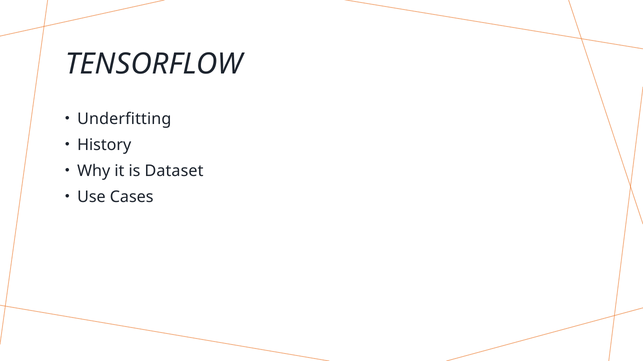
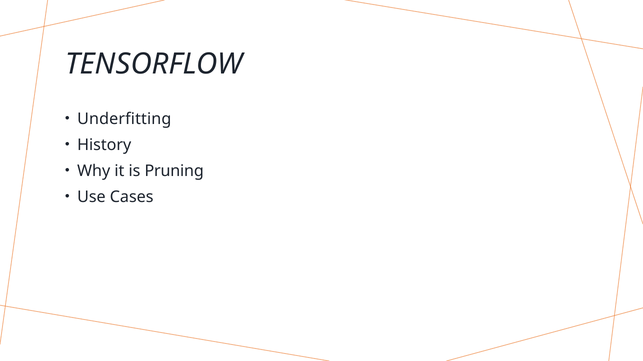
Dataset: Dataset -> Pruning (174, 171)
